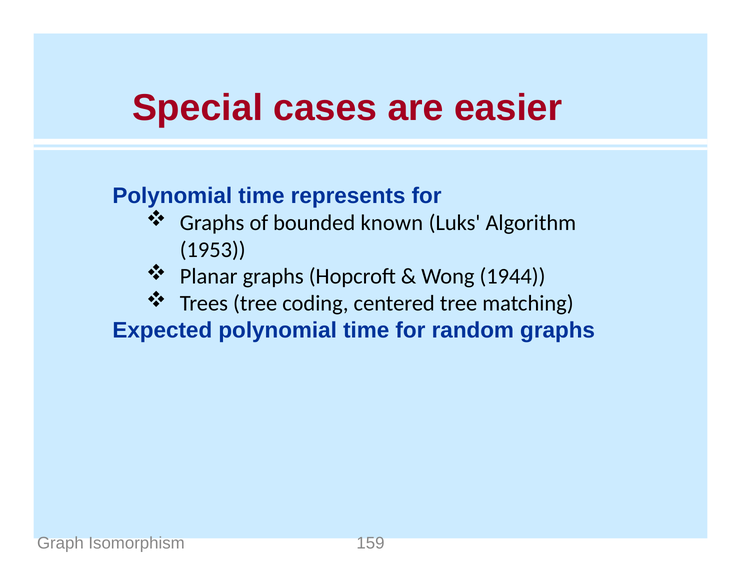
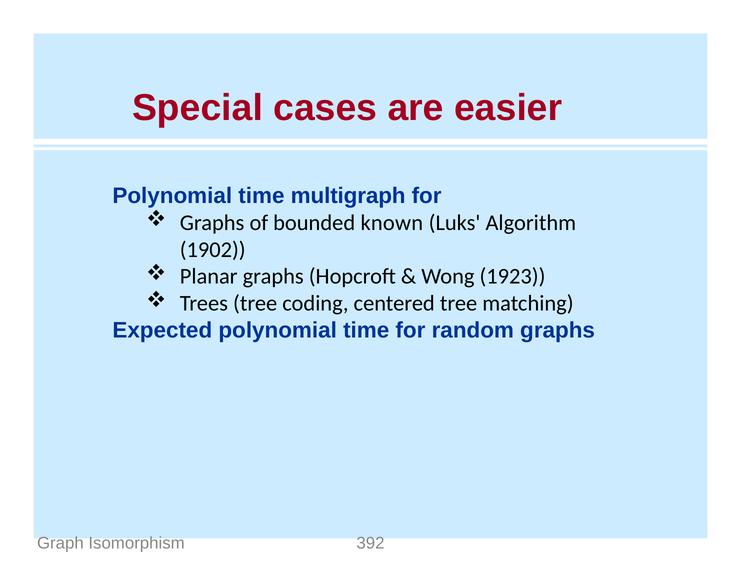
represents: represents -> multigraph (348, 196)
1953: 1953 -> 1902 (213, 250)
1944: 1944 -> 1923 (513, 277)
159: 159 -> 392 (370, 544)
